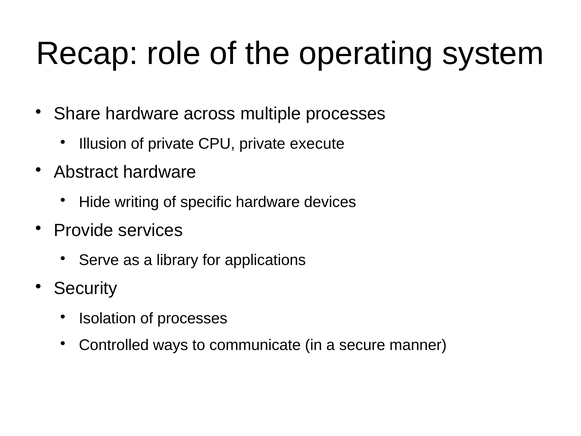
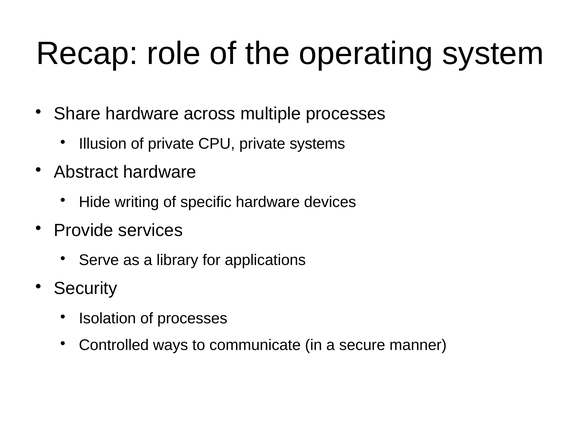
execute: execute -> systems (317, 144)
